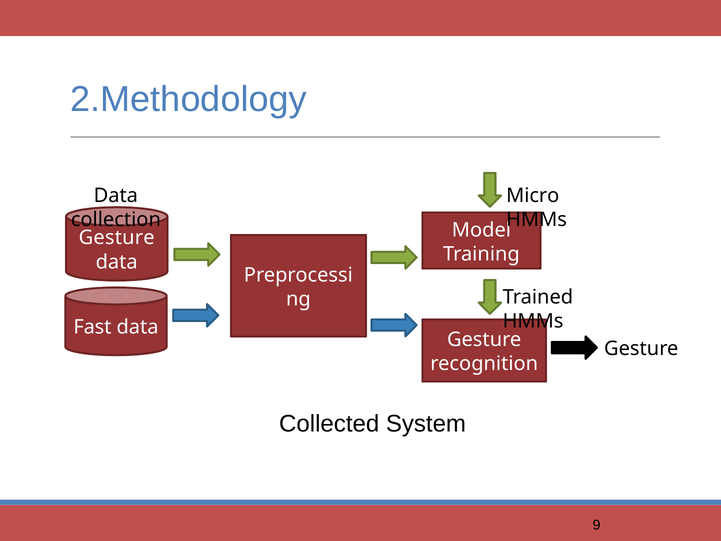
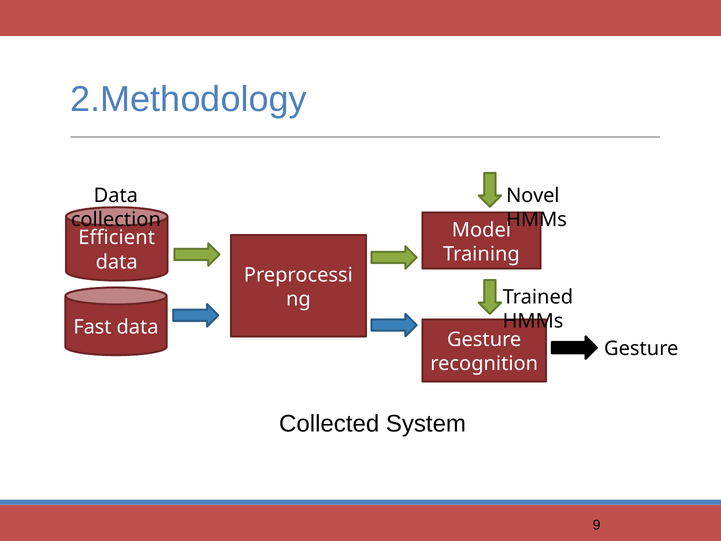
Micro: Micro -> Novel (533, 195)
Gesture: Gesture -> Efficient (117, 238)
